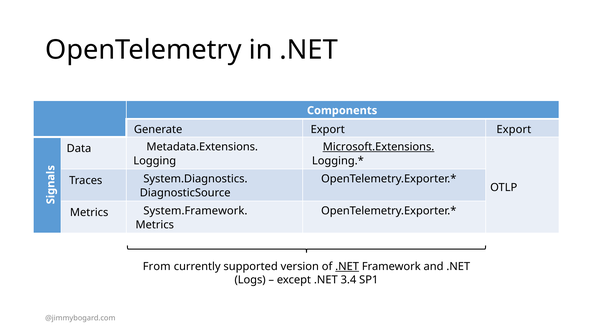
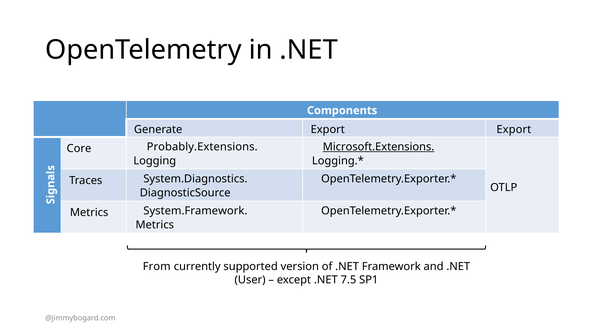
Metadata.Extensions: Metadata.Extensions -> Probably.Extensions (202, 147)
Data: Data -> Core (79, 149)
.NET underline: present -> none (347, 267)
Logs: Logs -> User (250, 280)
3.4: 3.4 -> 7.5 (348, 280)
